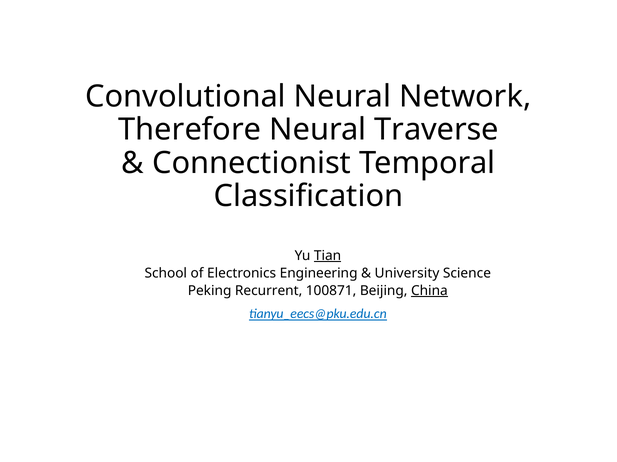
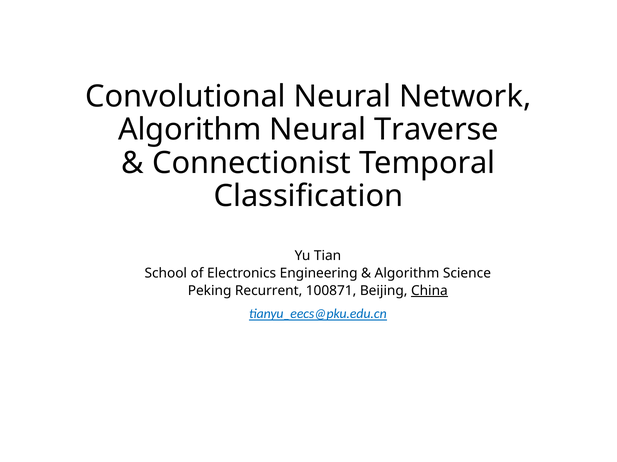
Therefore: Therefore -> Algorithm (190, 130)
Tian underline: present -> none (328, 256)
University: University -> Algorithm (407, 274)
